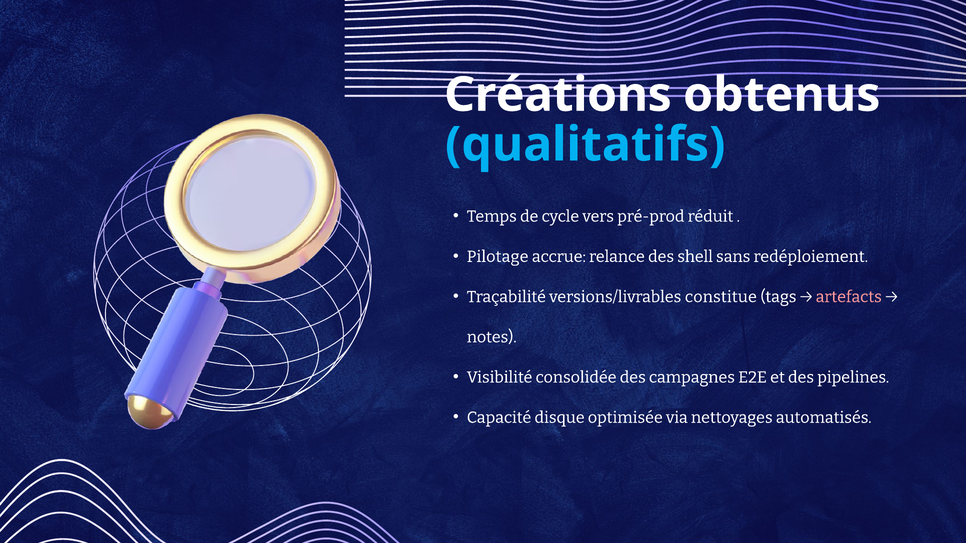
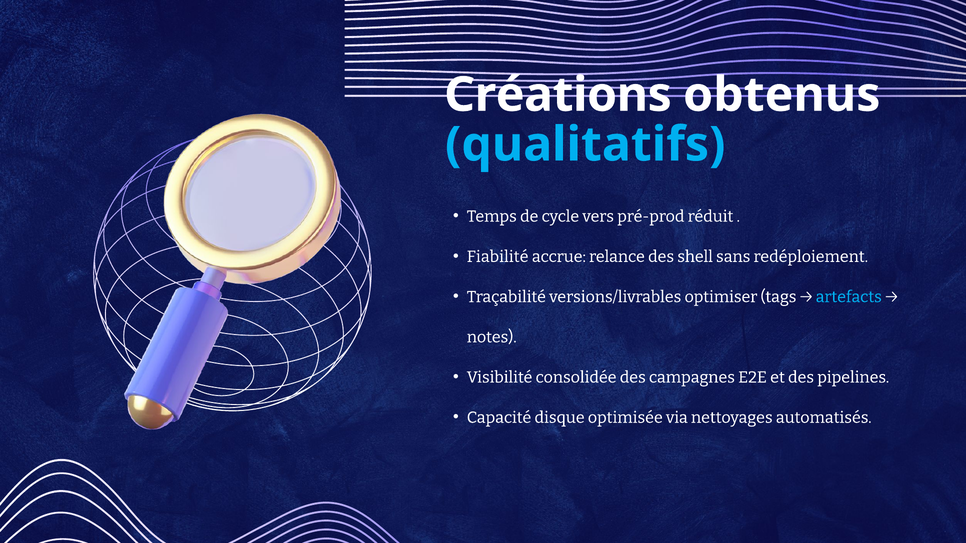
Pilotage: Pilotage -> Fiabilité (498, 257)
constitue: constitue -> optimiser (721, 297)
artefacts colour: pink -> light blue (849, 297)
